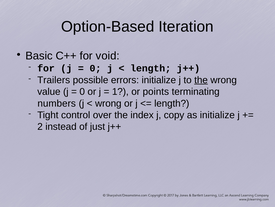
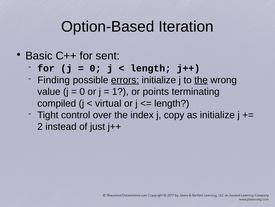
void: void -> sent (108, 56)
Trailers: Trailers -> Finding (54, 80)
errors underline: none -> present (125, 80)
numbers: numbers -> compiled (57, 103)
wrong: wrong -> virtual (108, 103)
